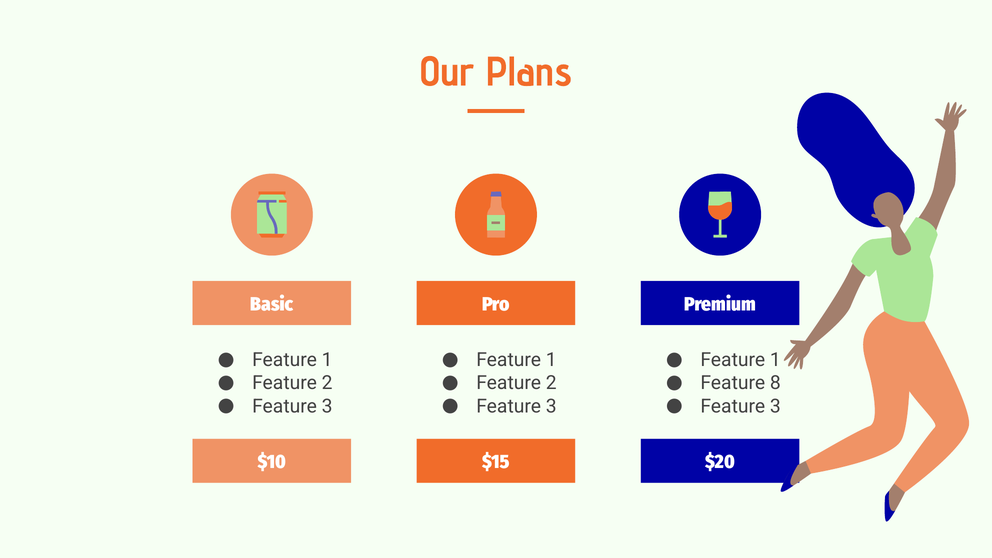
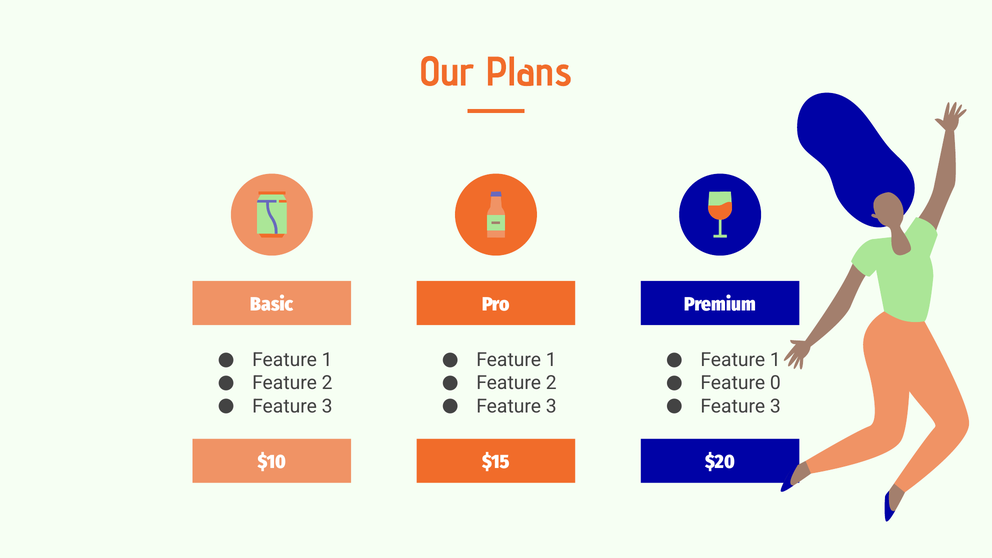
8: 8 -> 0 (775, 383)
